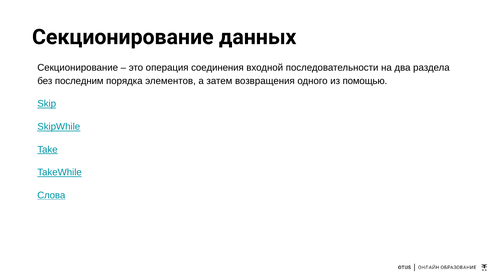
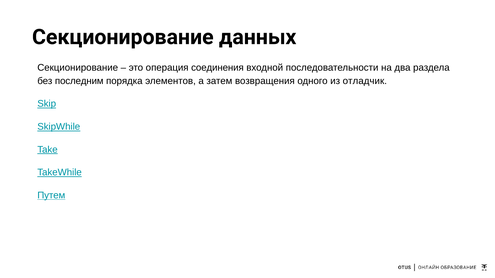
помощью: помощью -> отладчик (365, 81)
Слова: Слова -> Путем (51, 196)
